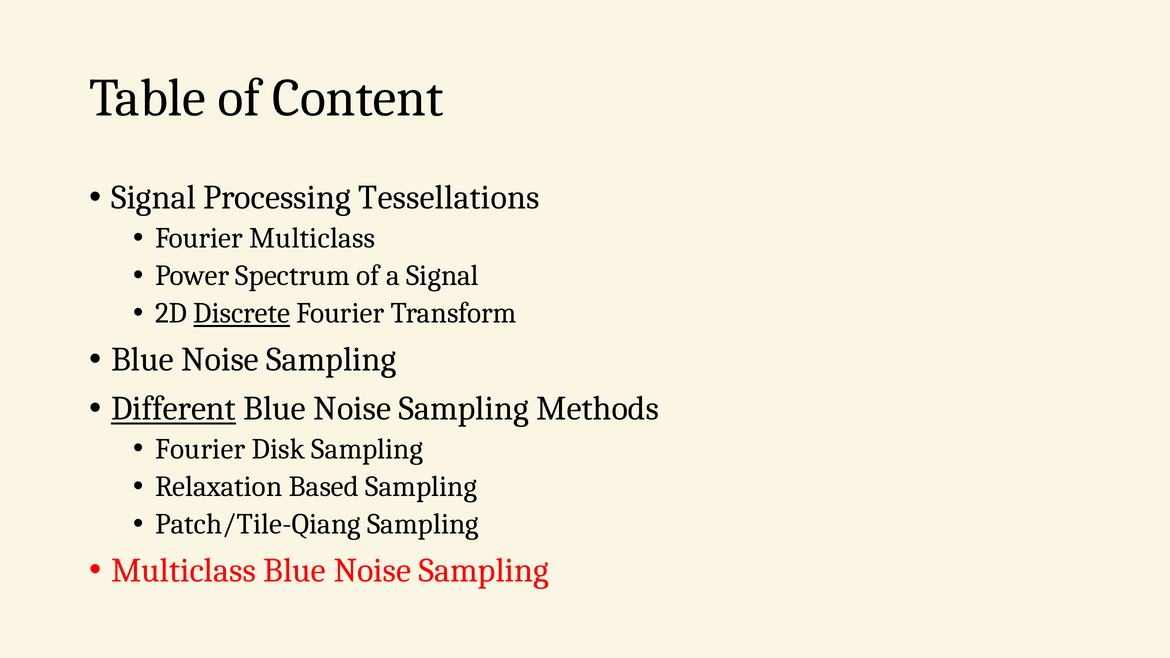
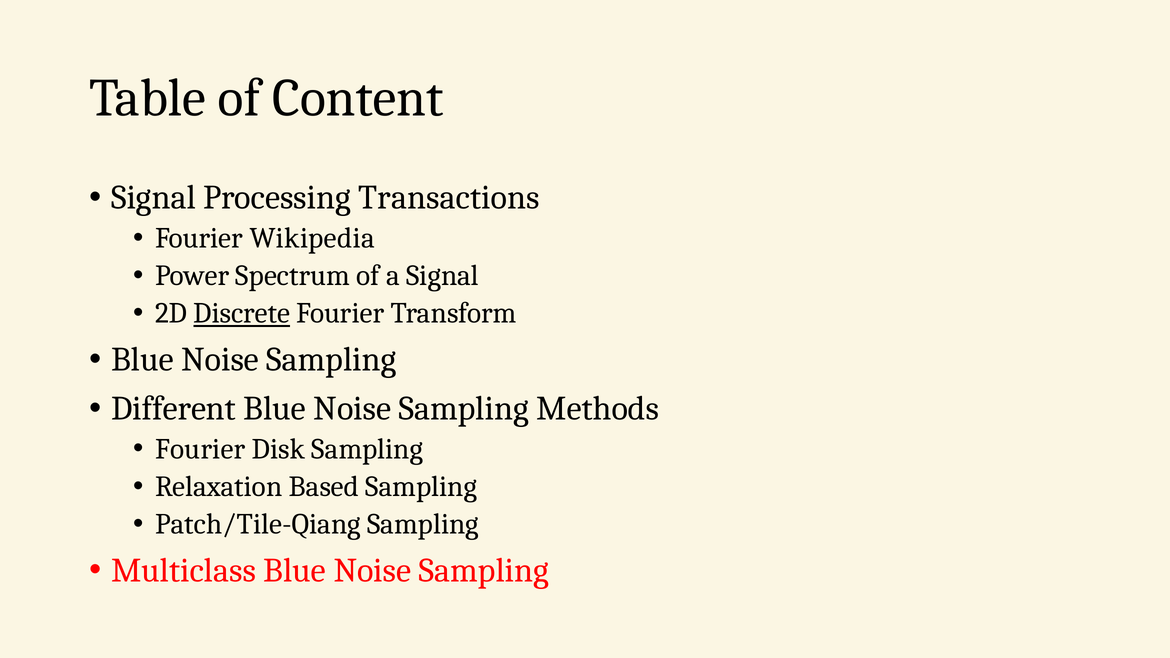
Tessellations: Tessellations -> Transactions (449, 198)
Fourier Multiclass: Multiclass -> Wikipedia (312, 238)
Different underline: present -> none (174, 409)
